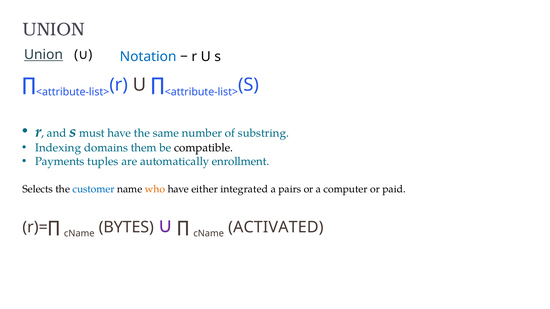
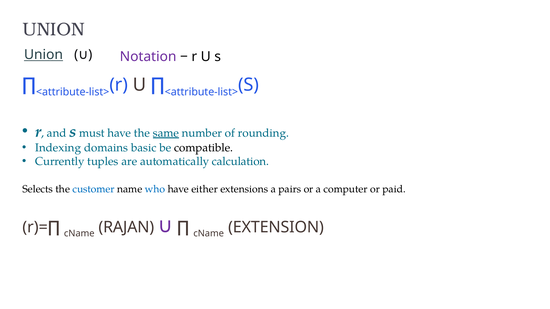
Notation colour: blue -> purple (148, 57)
same underline: none -> present (166, 133)
substring: substring -> rounding (263, 133)
them: them -> basic (144, 148)
Payments: Payments -> Currently (60, 162)
enrollment: enrollment -> calculation (241, 162)
who colour: orange -> blue (155, 189)
integrated: integrated -> extensions (244, 189)
BYTES: BYTES -> RAJAN (126, 227)
ACTIVATED: ACTIVATED -> EXTENSION (276, 227)
